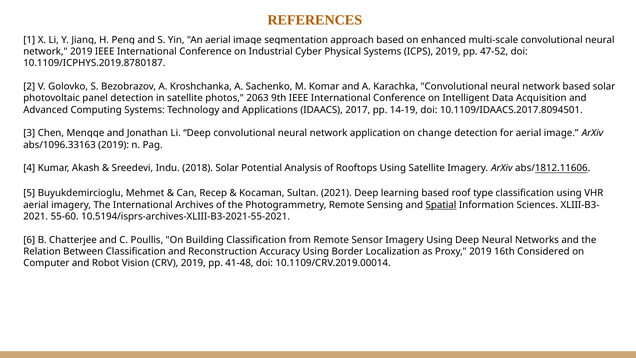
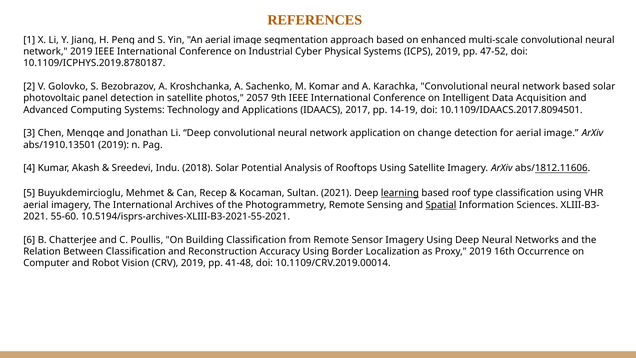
2063: 2063 -> 2057 (258, 98)
abs/1096.33163: abs/1096.33163 -> abs/1910.13501 (59, 145)
learning underline: none -> present (400, 193)
Considered: Considered -> Occurrence (543, 251)
